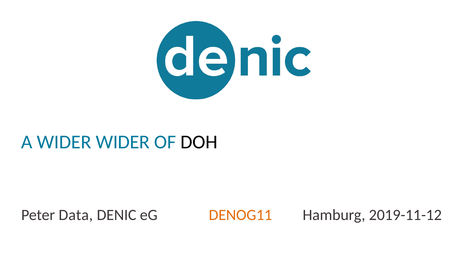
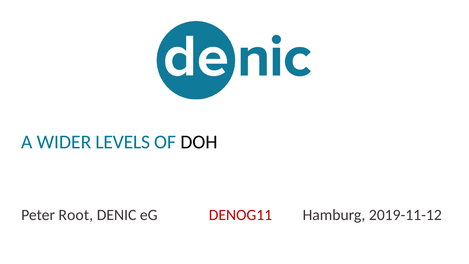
WIDER WIDER: WIDER -> LEVELS (123, 142)
Data: Data -> Root (76, 215)
DENOG11 colour: orange -> red (240, 215)
